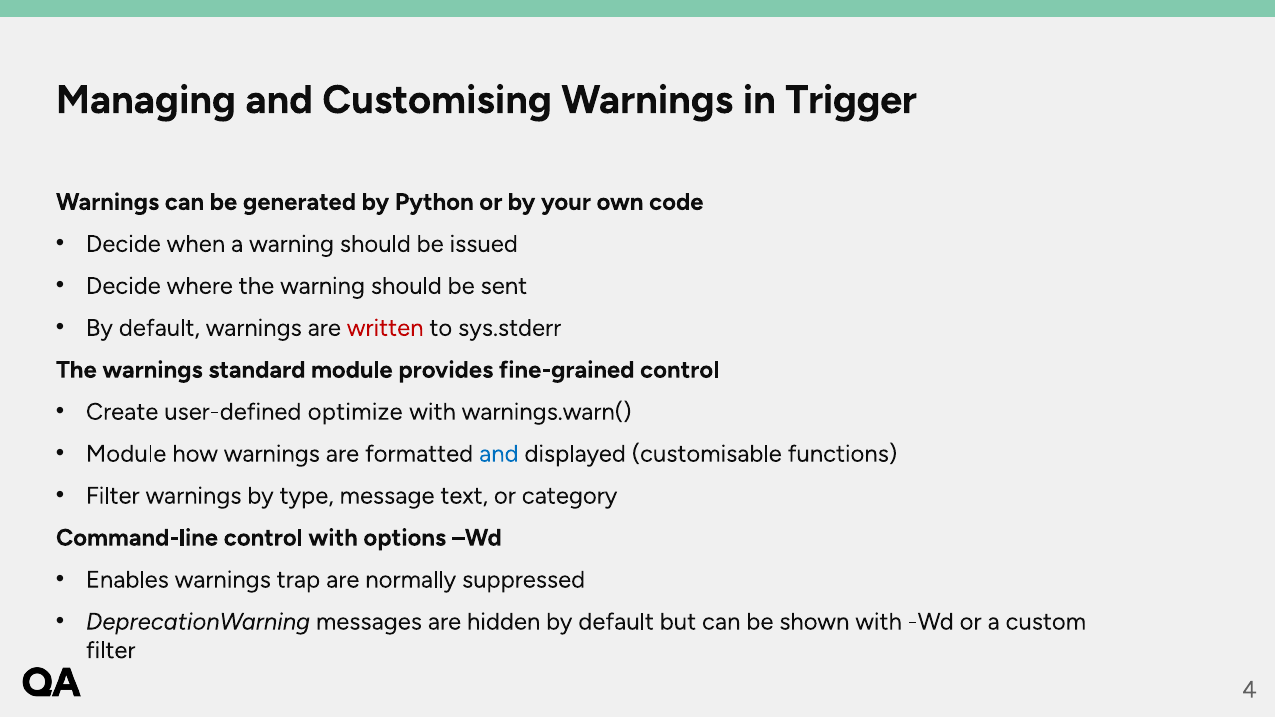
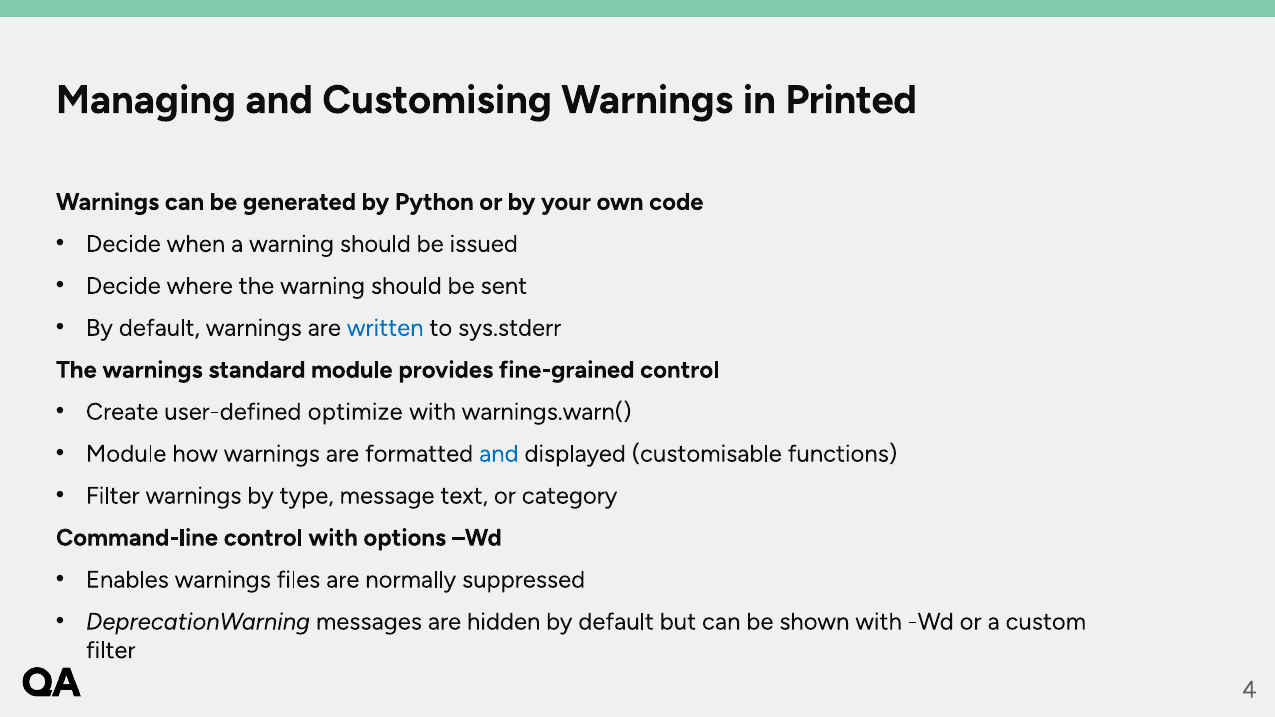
Trigger: Trigger -> Printed (851, 100)
written colour: red -> blue (385, 328)
trap: trap -> files (298, 580)
